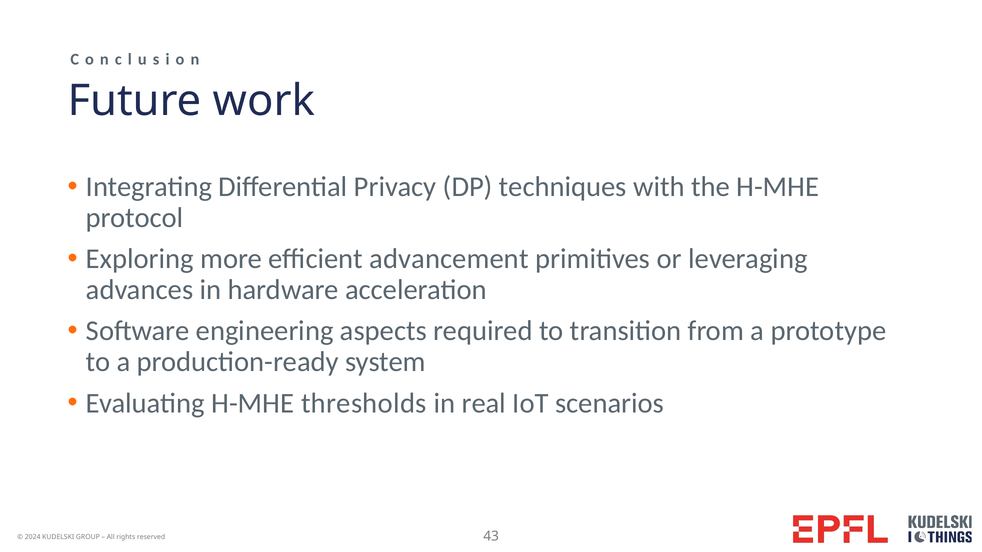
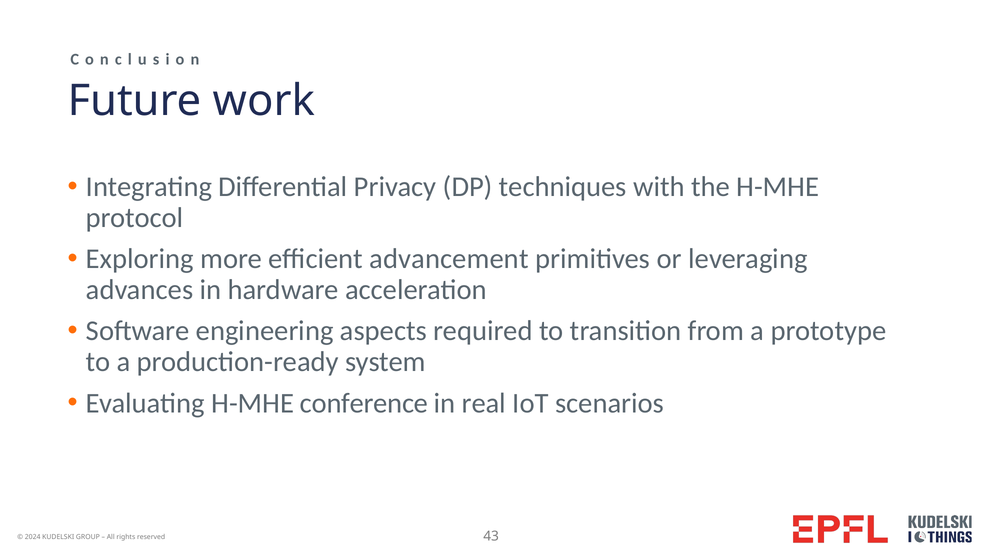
thresholds: thresholds -> conference (364, 403)
